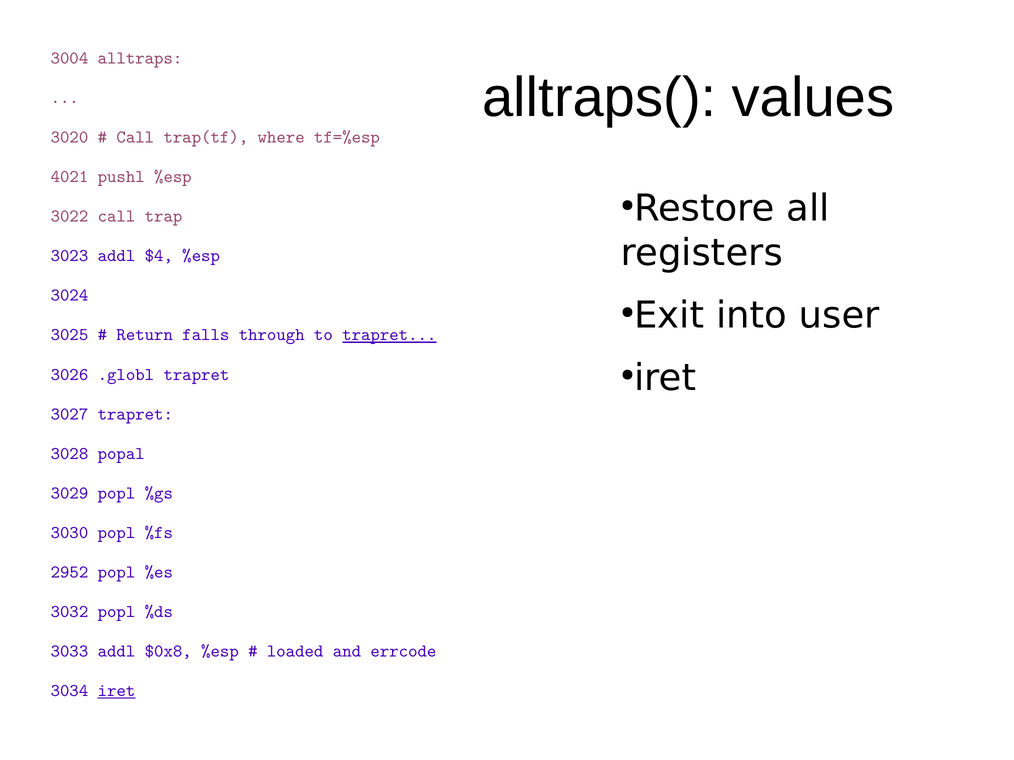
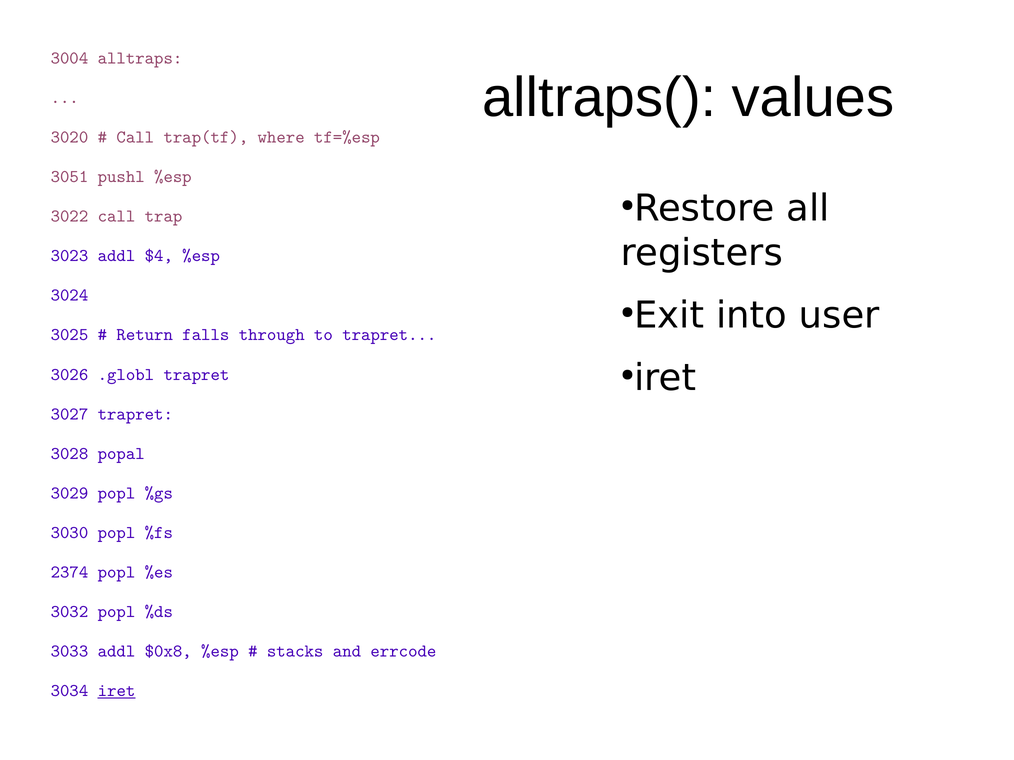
4021: 4021 -> 3051 (69, 177)
trapret underline: present -> none (389, 335)
2952: 2952 -> 2374 (69, 572)
loaded: loaded -> stacks (295, 651)
